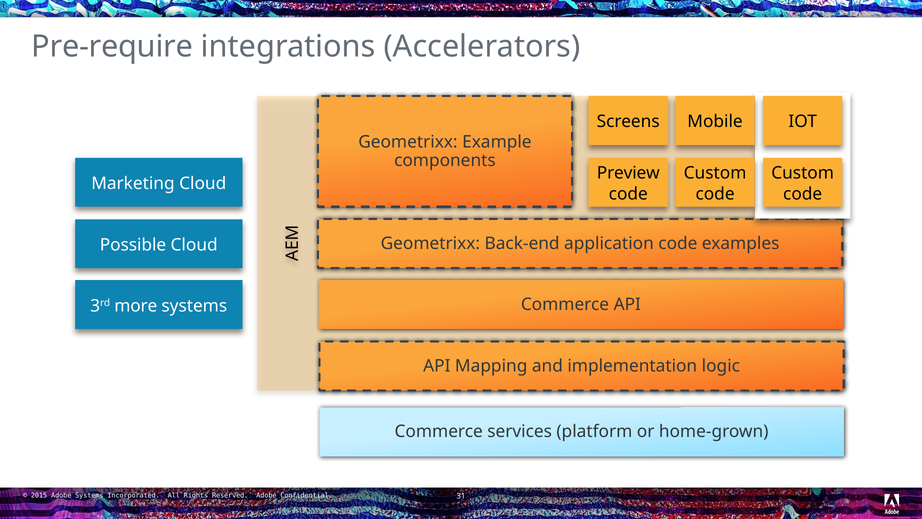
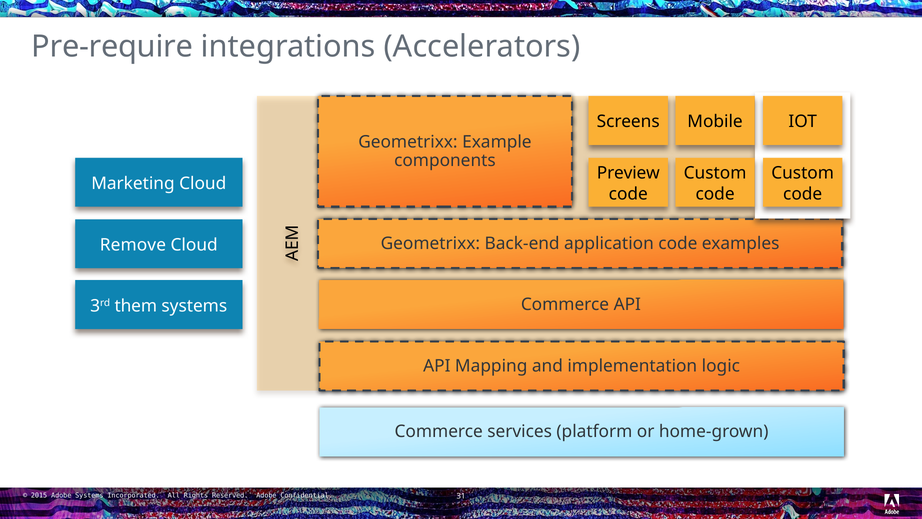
Possible: Possible -> Remove (133, 245)
more: more -> them (136, 306)
